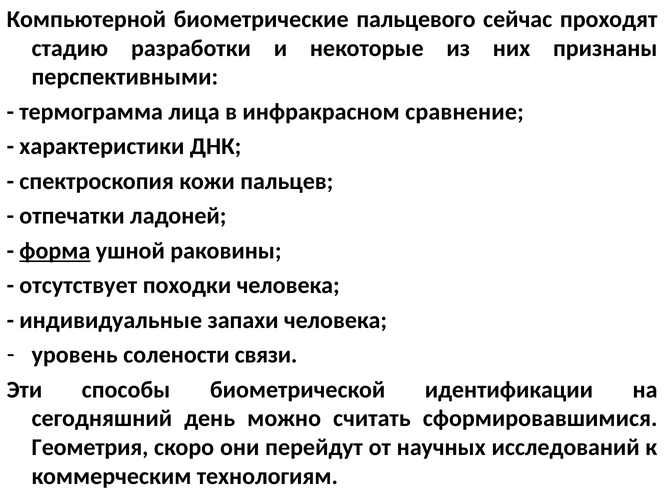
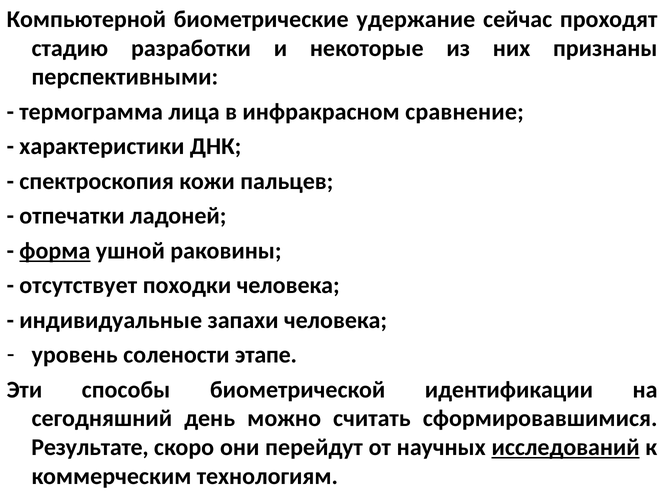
пальцевого: пальцевого -> удержание (416, 19)
связи: связи -> этапе (266, 355)
Геометрия: Геометрия -> Результате (90, 447)
исследований underline: none -> present (566, 447)
